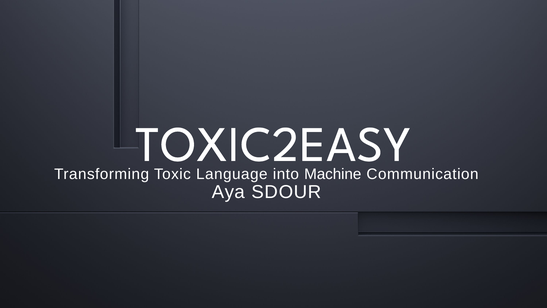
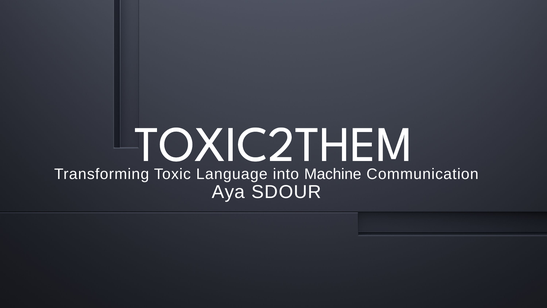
TOXIC2EASY: TOXIC2EASY -> TOXIC2THEM (273, 144)
